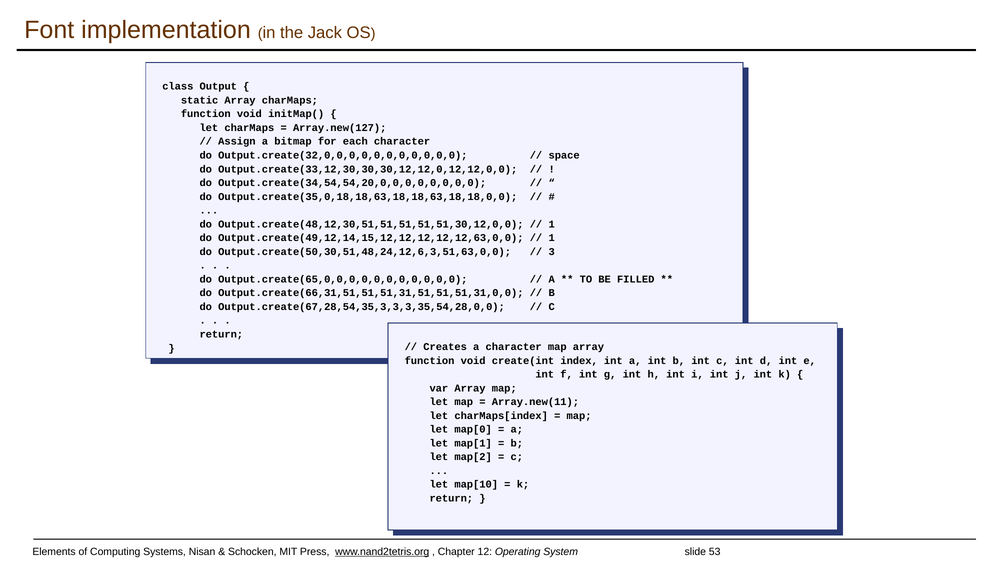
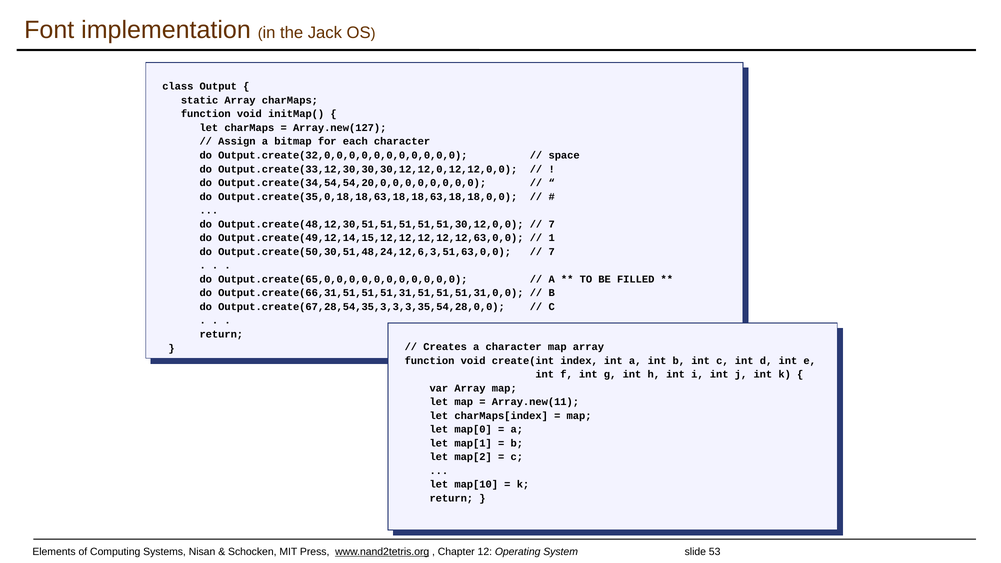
1: 1 -> 7 (552, 224)
3: 3 -> 7 (552, 252)
